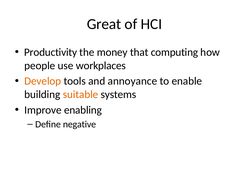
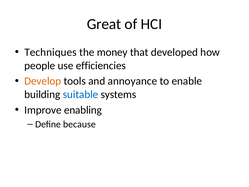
Productivity: Productivity -> Techniques (51, 52)
computing: computing -> developed (174, 52)
workplaces: workplaces -> efficiencies (101, 66)
suitable colour: orange -> blue (81, 94)
negative: negative -> because (79, 124)
